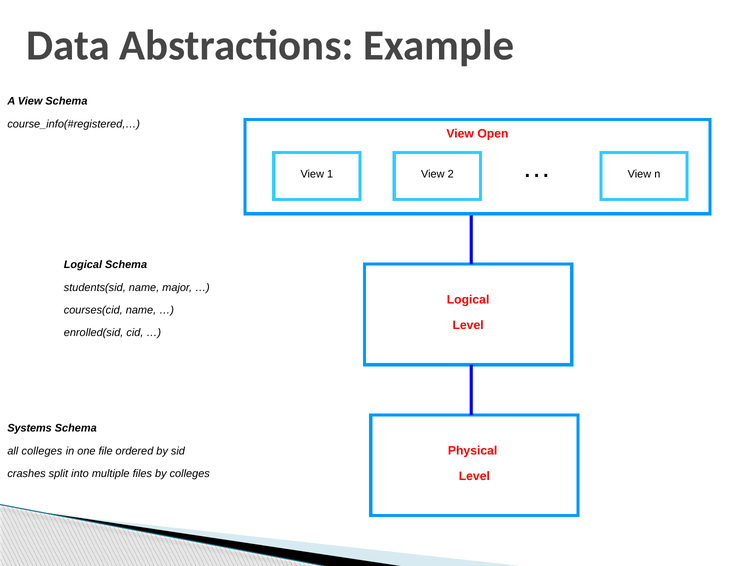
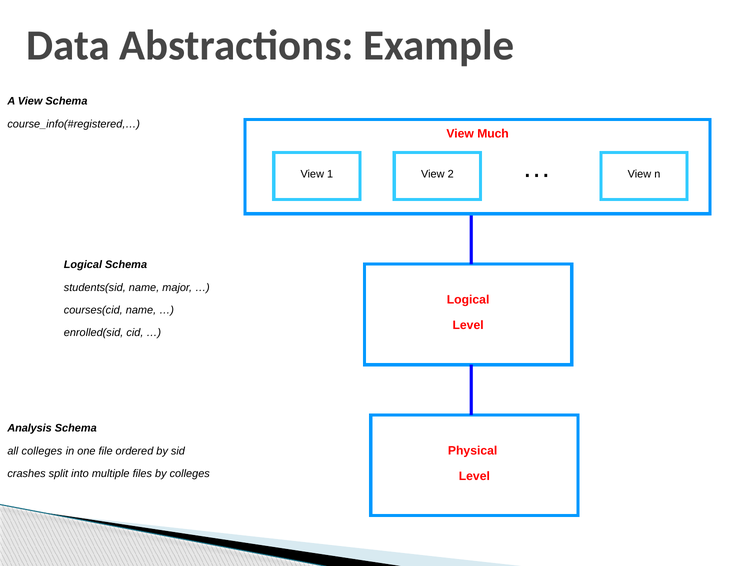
Open: Open -> Much (493, 134)
Systems: Systems -> Analysis (30, 428)
